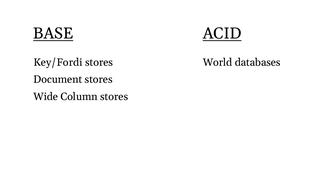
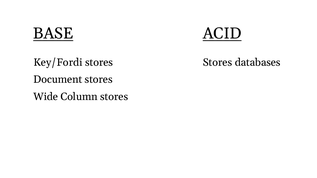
World: World -> Stores (217, 63)
